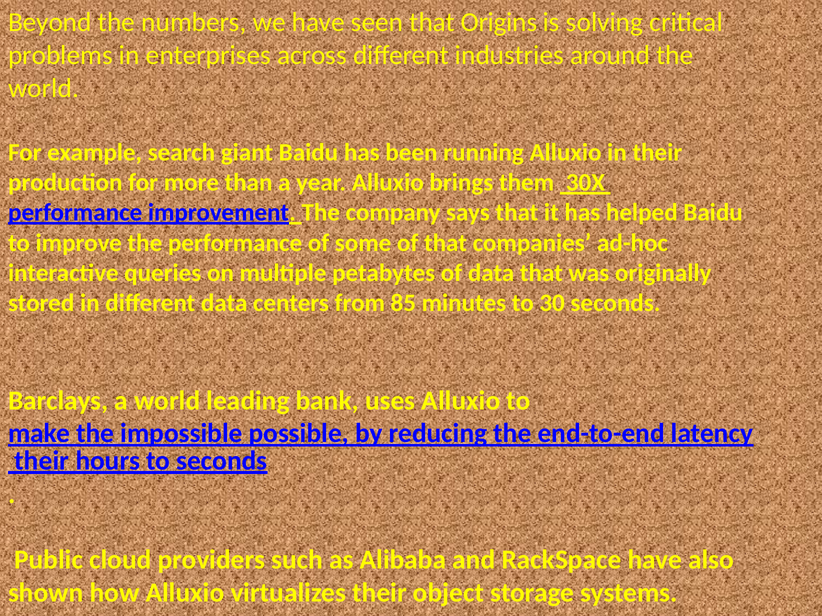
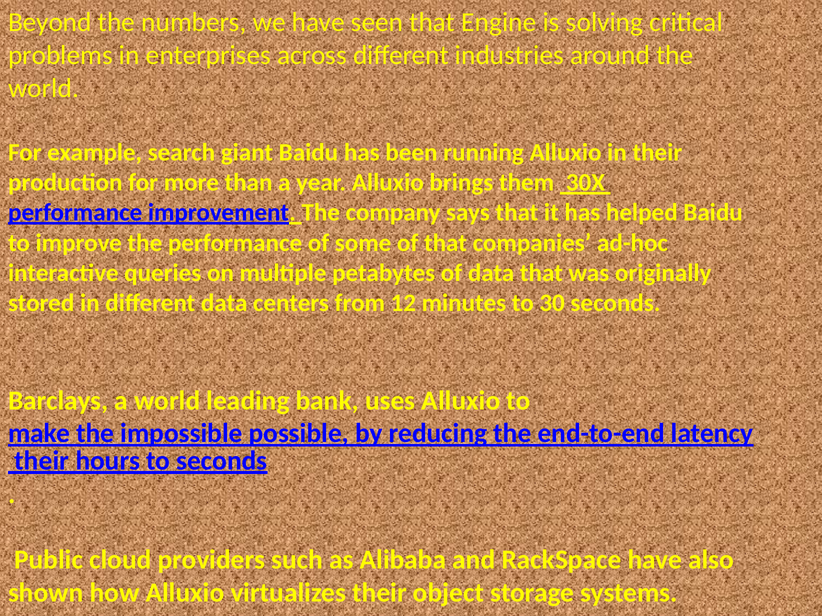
Origins: Origins -> Engine (499, 22)
85: 85 -> 12 (403, 303)
